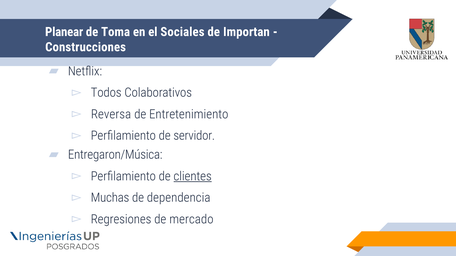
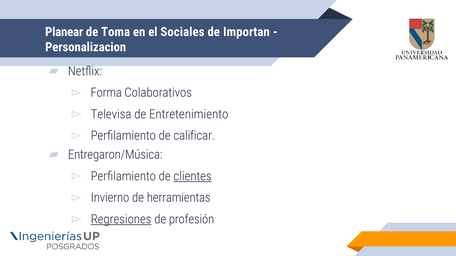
Construcciones: Construcciones -> Personalizacion (86, 47)
Todos: Todos -> Forma (106, 93)
Reversa: Reversa -> Televisa (111, 114)
servidor: servidor -> calificar (194, 136)
Muchas: Muchas -> Invierno (110, 198)
dependencia: dependencia -> herramientas (179, 198)
Regresiones underline: none -> present (121, 220)
mercado: mercado -> profesión (192, 220)
